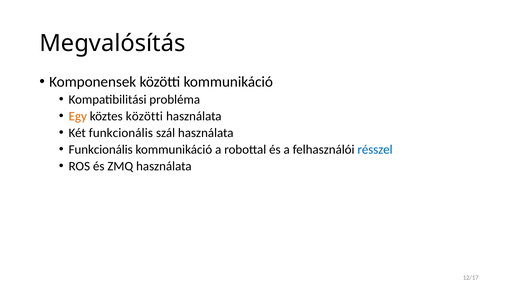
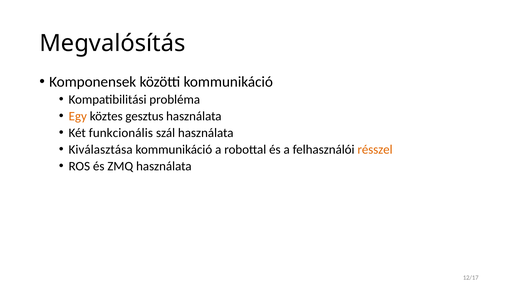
köztes közötti: közötti -> gesztus (144, 116)
Funkcionális: Funkcionális -> Kiválasztása (101, 150)
résszel colour: blue -> orange (375, 150)
